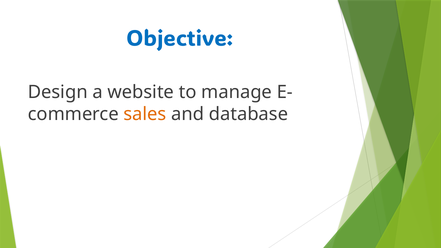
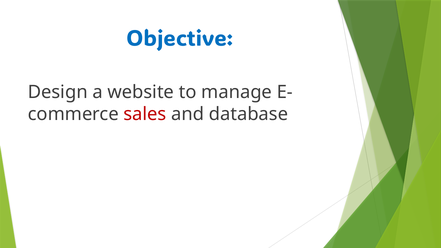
sales colour: orange -> red (145, 114)
